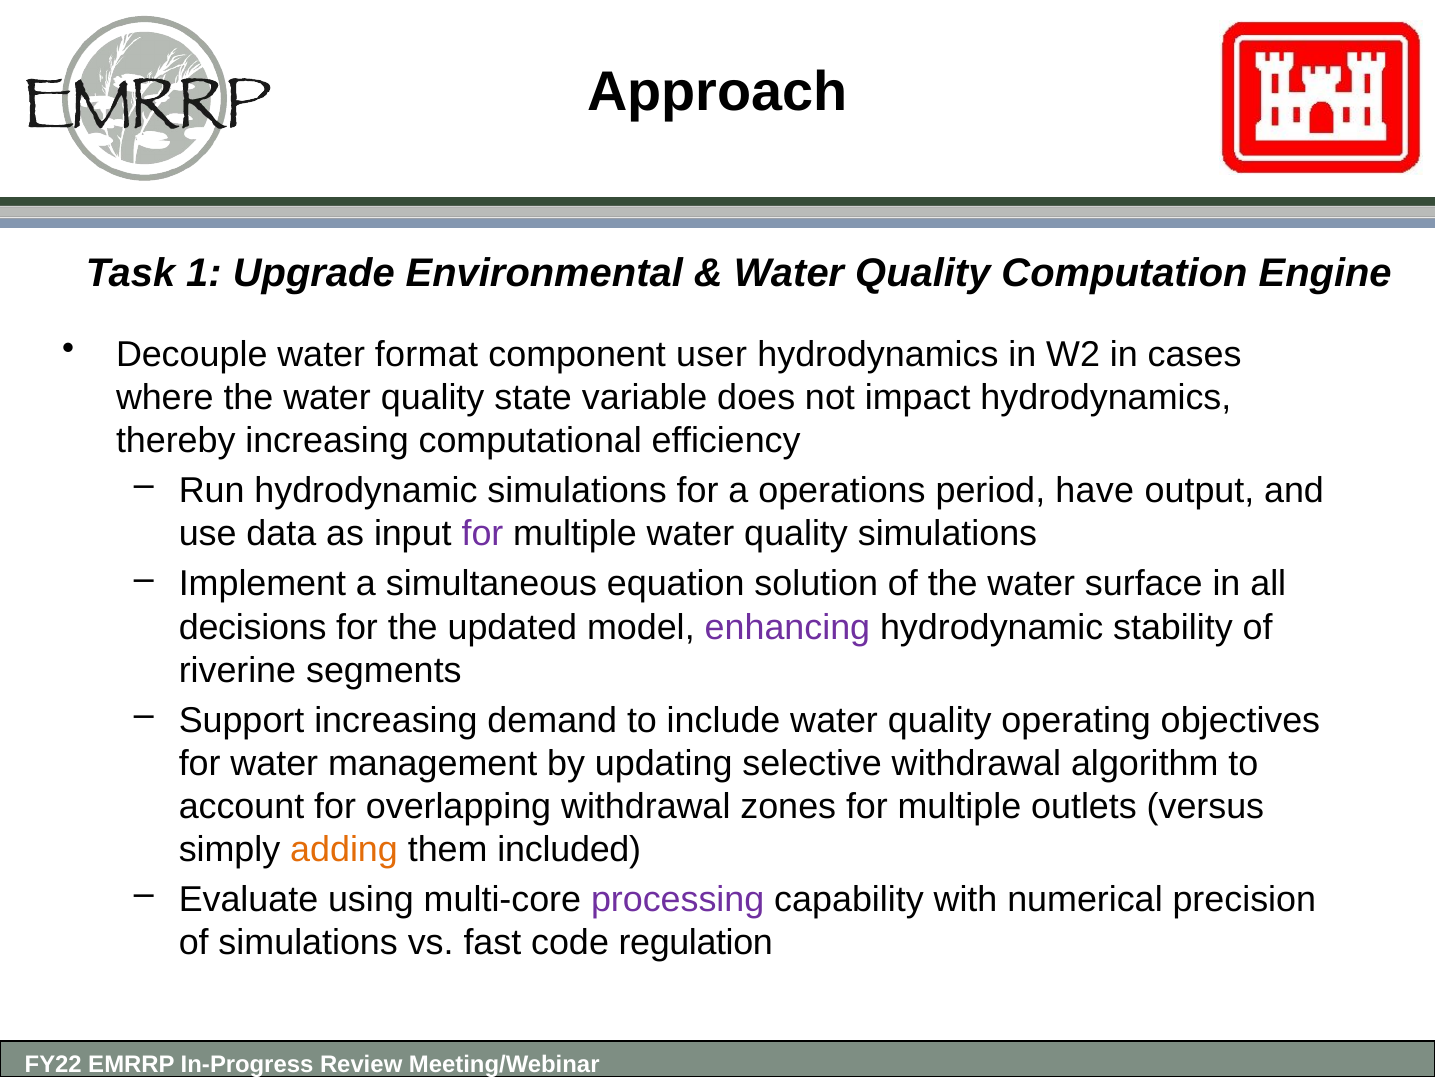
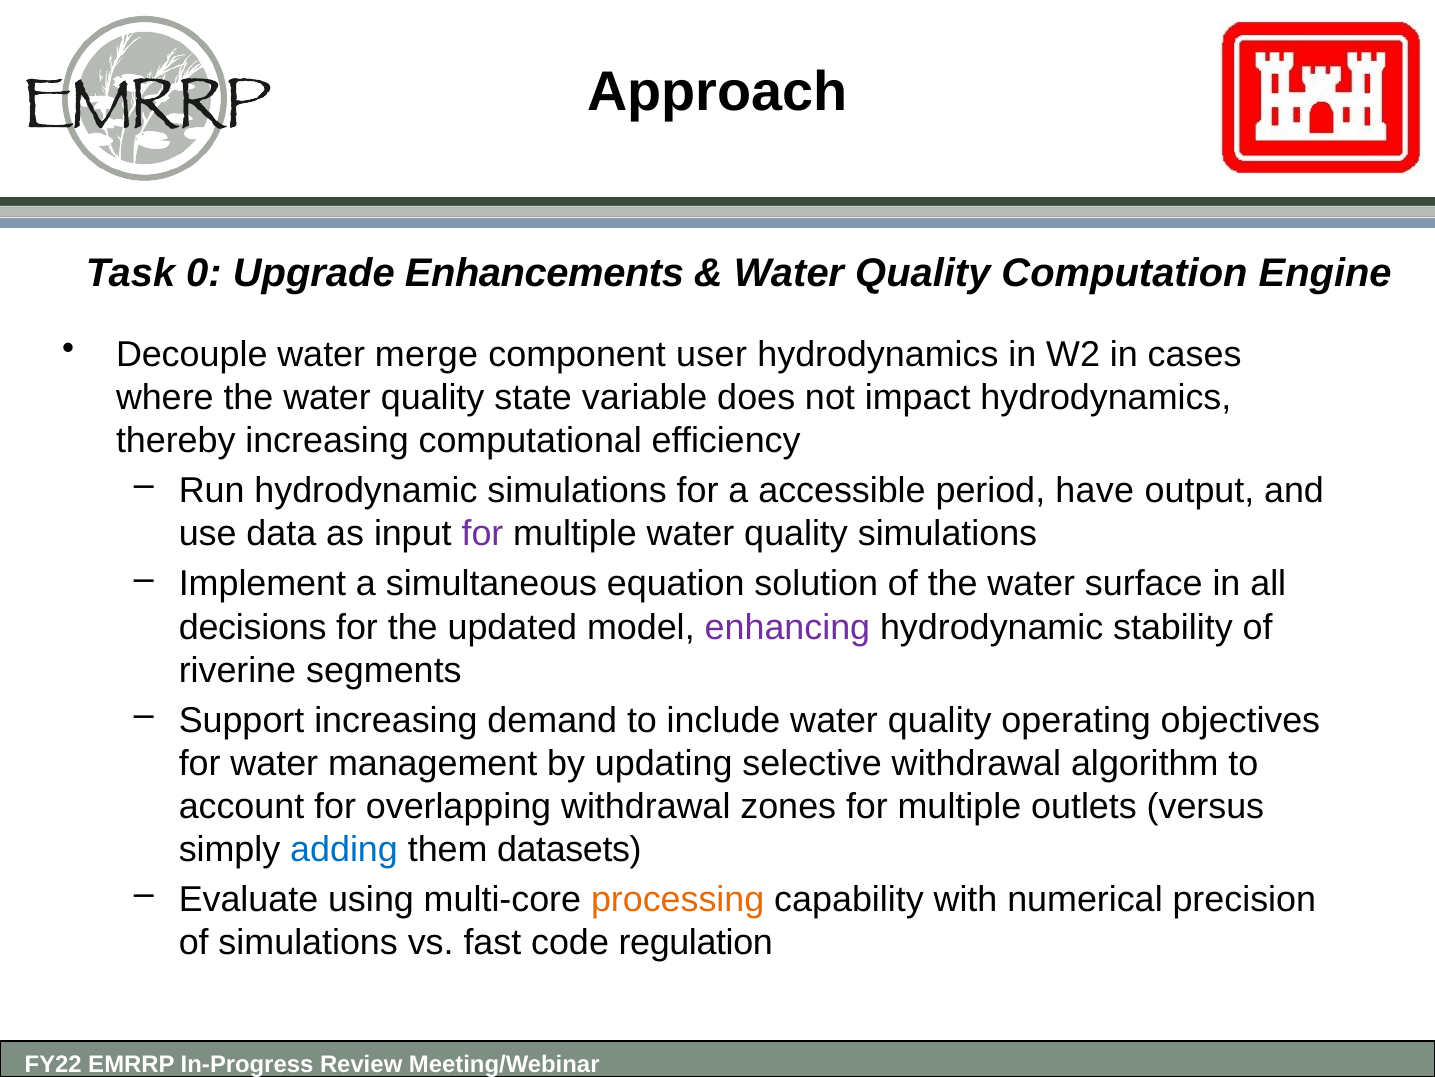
1: 1 -> 0 (204, 273)
Environmental: Environmental -> Enhancements (544, 273)
format: format -> merge (427, 354)
operations: operations -> accessible (842, 490)
adding colour: orange -> blue (344, 849)
included: included -> datasets (569, 849)
processing colour: purple -> orange (678, 899)
